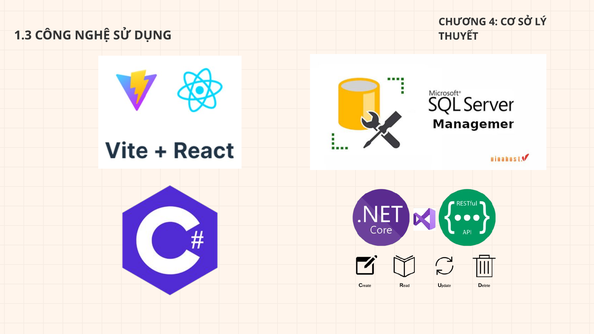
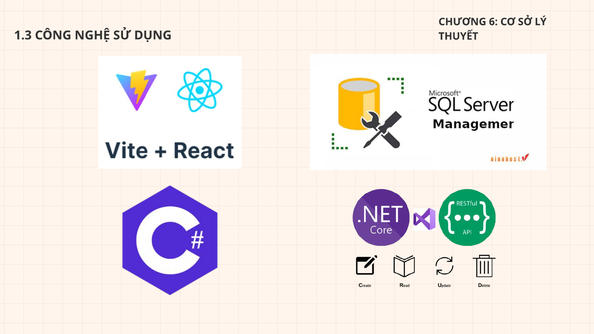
4: 4 -> 6 (493, 22)
